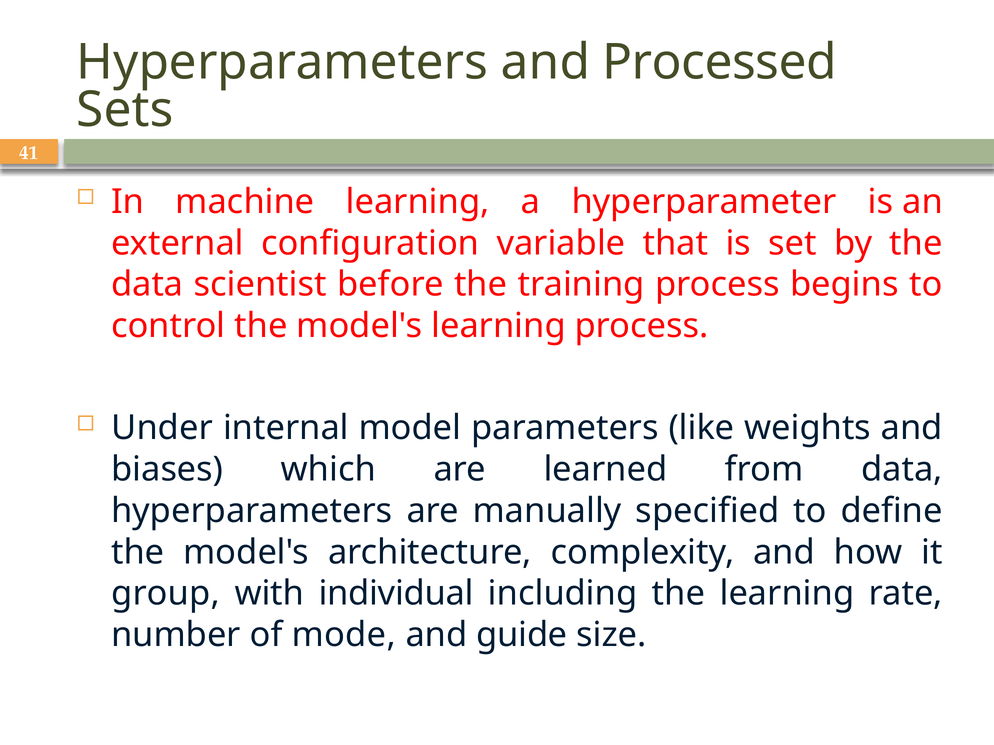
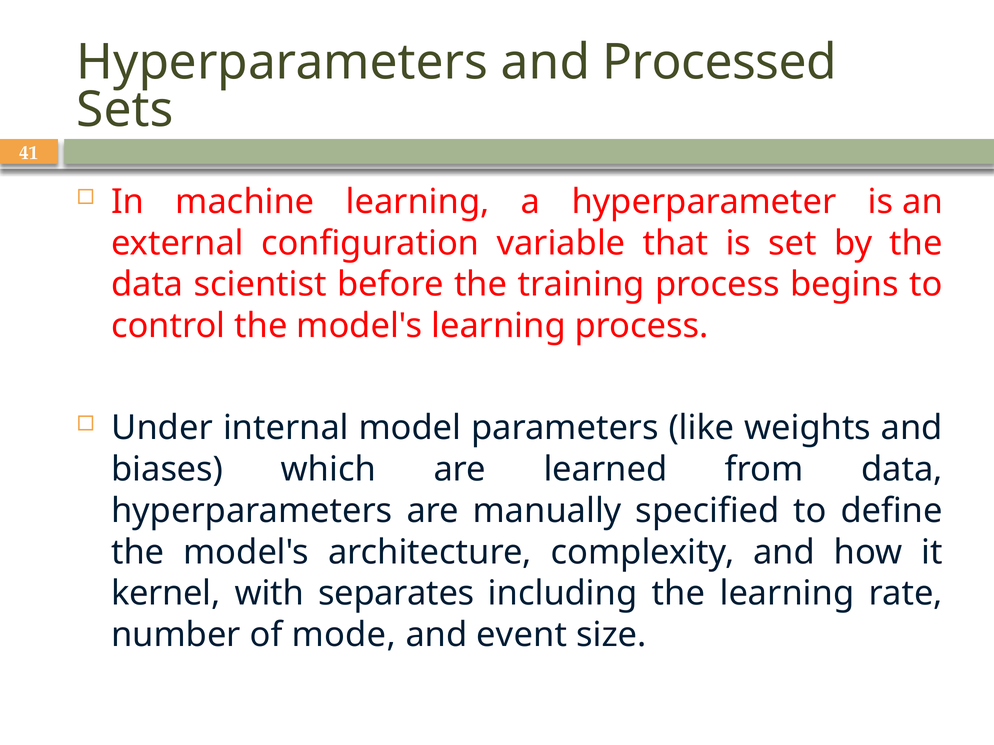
group: group -> kernel (166, 594)
individual: individual -> separates (396, 594)
guide: guide -> event (522, 635)
